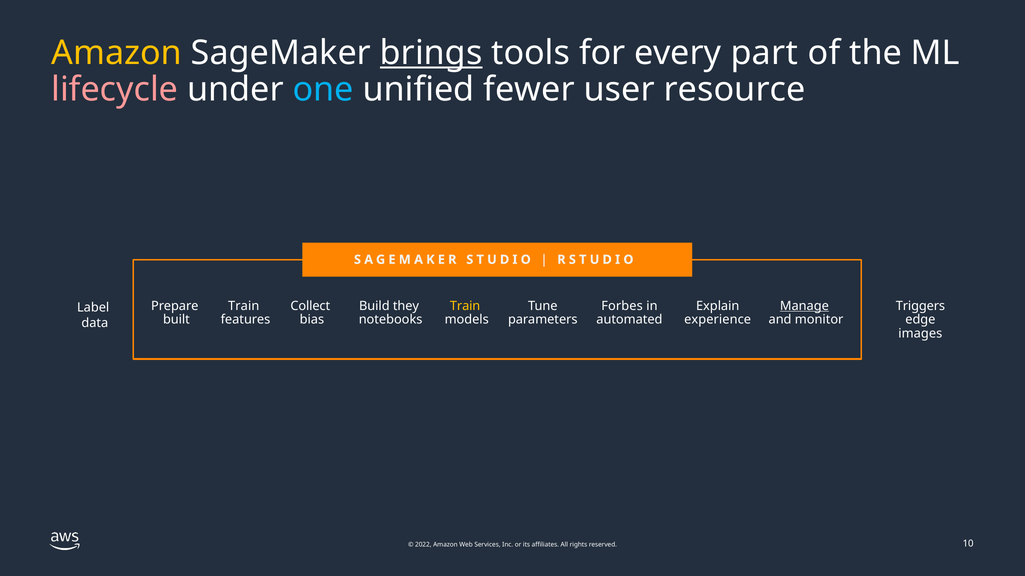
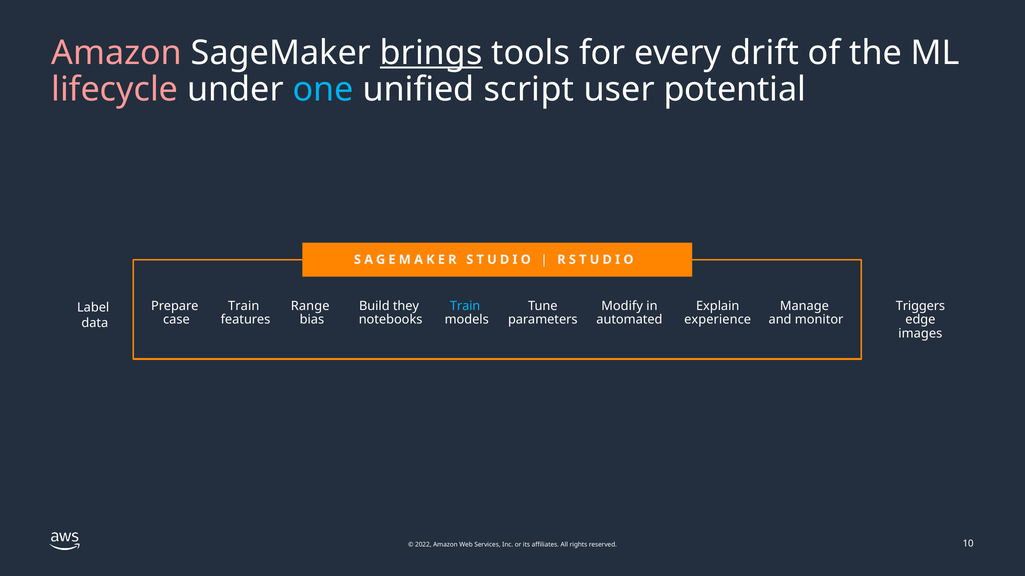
Amazon colour: yellow -> pink (117, 53)
part: part -> drift (765, 53)
fewer: fewer -> script (529, 90)
resource: resource -> potential (735, 90)
Collect: Collect -> Range (310, 306)
Train colour: yellow -> light blue (465, 306)
Forbes: Forbes -> Modify (622, 306)
Manage underline: present -> none (804, 306)
built: built -> case (176, 320)
